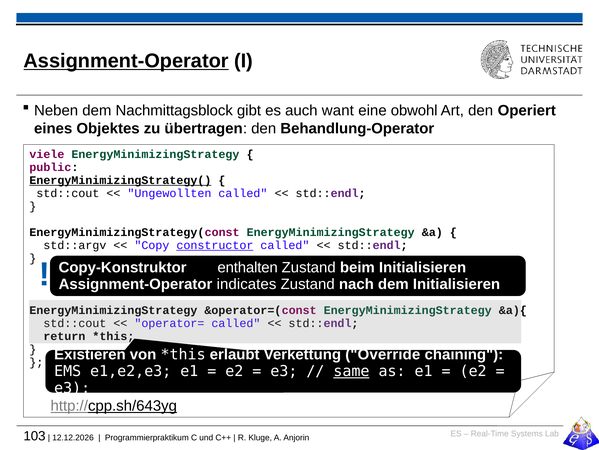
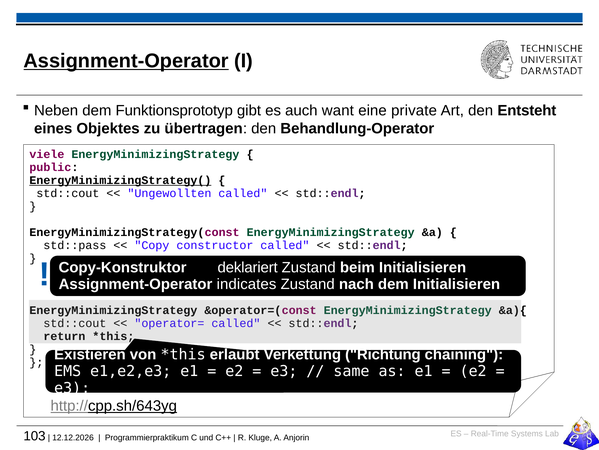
Nachmittagsblock: Nachmittagsblock -> Funktionsprototyp (174, 110)
obwohl: obwohl -> private (414, 110)
Operiert: Operiert -> Entsteht (527, 110)
std::argv: std::argv -> std::pass (75, 245)
constructor underline: present -> none (215, 245)
enthalten: enthalten -> deklariert (248, 267)
Override: Override -> Richtung (383, 354)
same underline: present -> none (351, 371)
